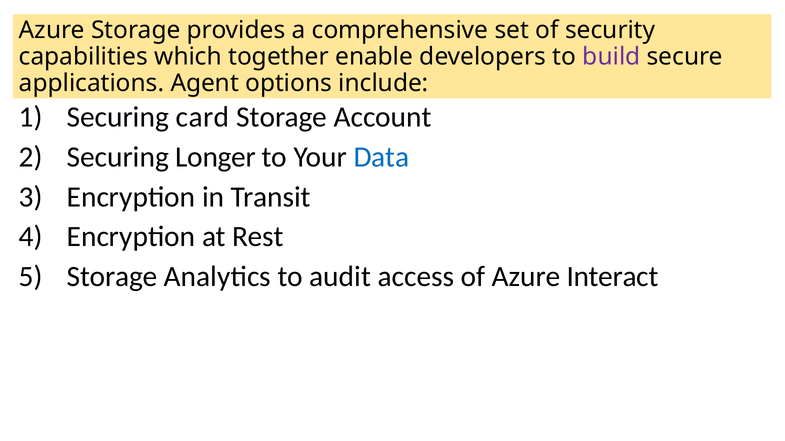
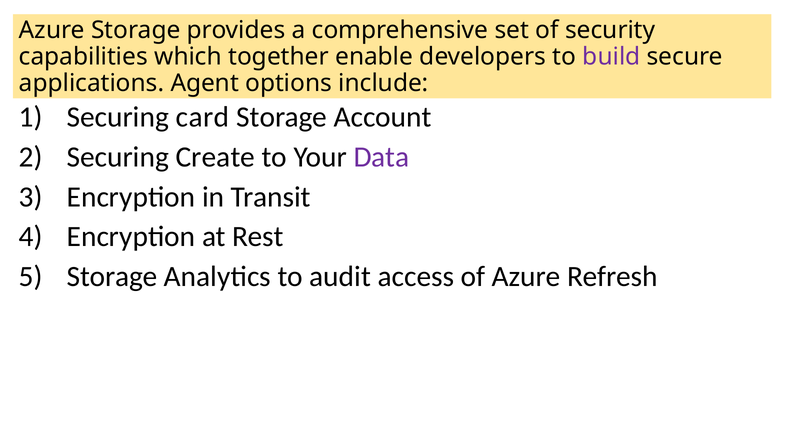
Longer: Longer -> Create (215, 157)
Data colour: blue -> purple (381, 157)
Interact: Interact -> Refresh (612, 277)
